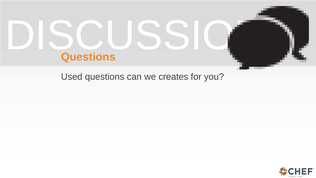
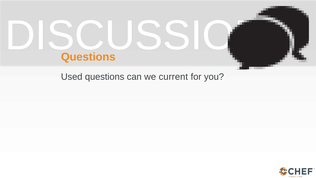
creates: creates -> current (173, 77)
